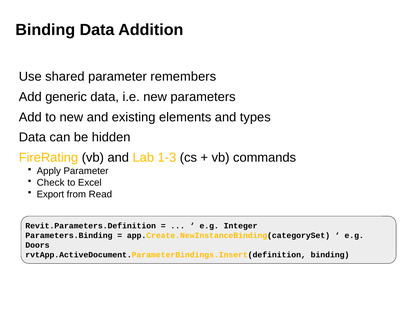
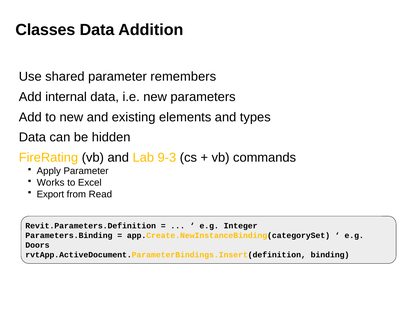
Binding: Binding -> Classes (45, 30)
generic: generic -> internal (66, 97)
1-3: 1-3 -> 9-3 (167, 158)
Check: Check -> Works (51, 183)
